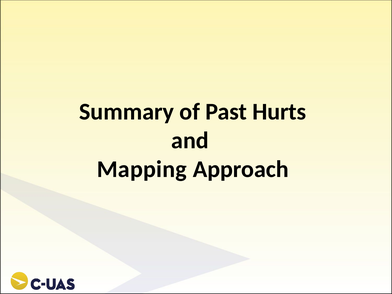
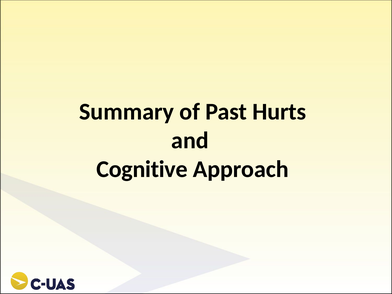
Mapping: Mapping -> Cognitive (142, 169)
